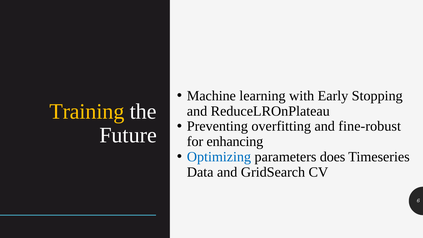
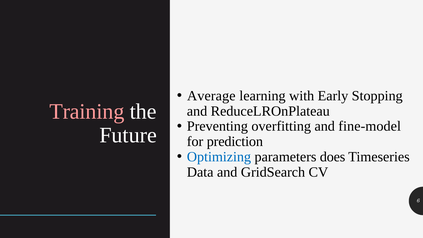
Machine: Machine -> Average (211, 96)
Training colour: yellow -> pink (87, 111)
fine-robust: fine-robust -> fine-model (370, 126)
enhancing: enhancing -> prediction (235, 142)
